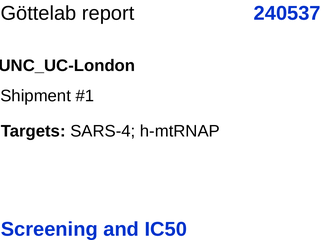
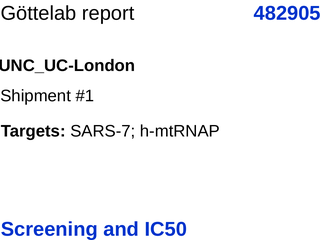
240537: 240537 -> 482905 (287, 13)
SARS-4: SARS-4 -> SARS-7 (103, 132)
